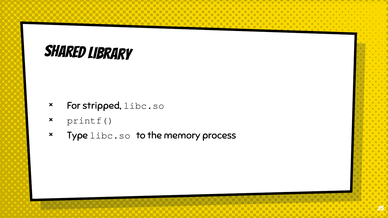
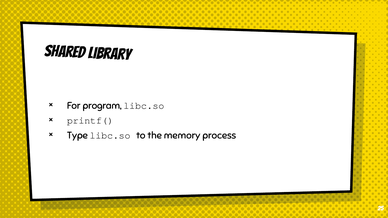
stripped: stripped -> program (102, 106)
